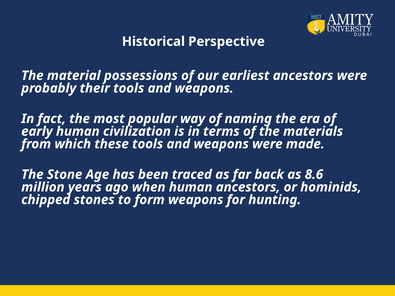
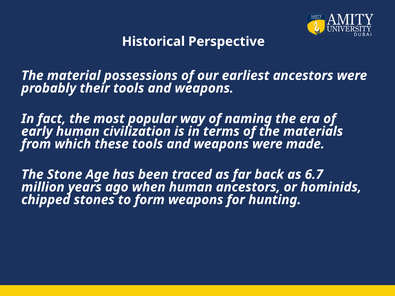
8.6: 8.6 -> 6.7 (314, 175)
